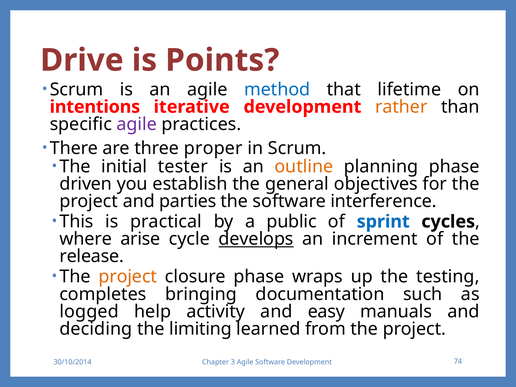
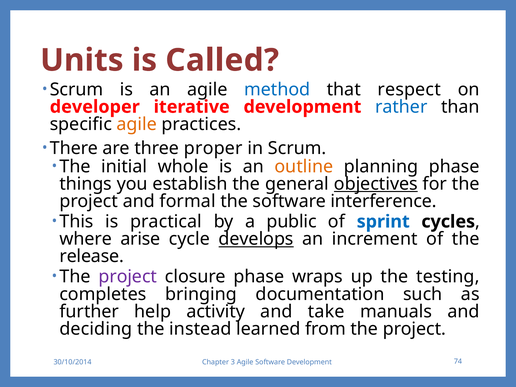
Drive: Drive -> Units (82, 60)
Points: Points -> Called (222, 60)
lifetime: lifetime -> respect (409, 89)
intentions: intentions -> developer (95, 107)
rather colour: orange -> blue (401, 107)
agile colour: purple -> orange (137, 124)
tester: tester -> whole (183, 166)
driven: driven -> things (86, 184)
objectives underline: none -> present (376, 184)
parties: parties -> formal (188, 201)
project colour: orange -> purple (128, 277)
logged: logged -> further (89, 312)
easy: easy -> take (326, 312)
limiting: limiting -> instead (200, 329)
